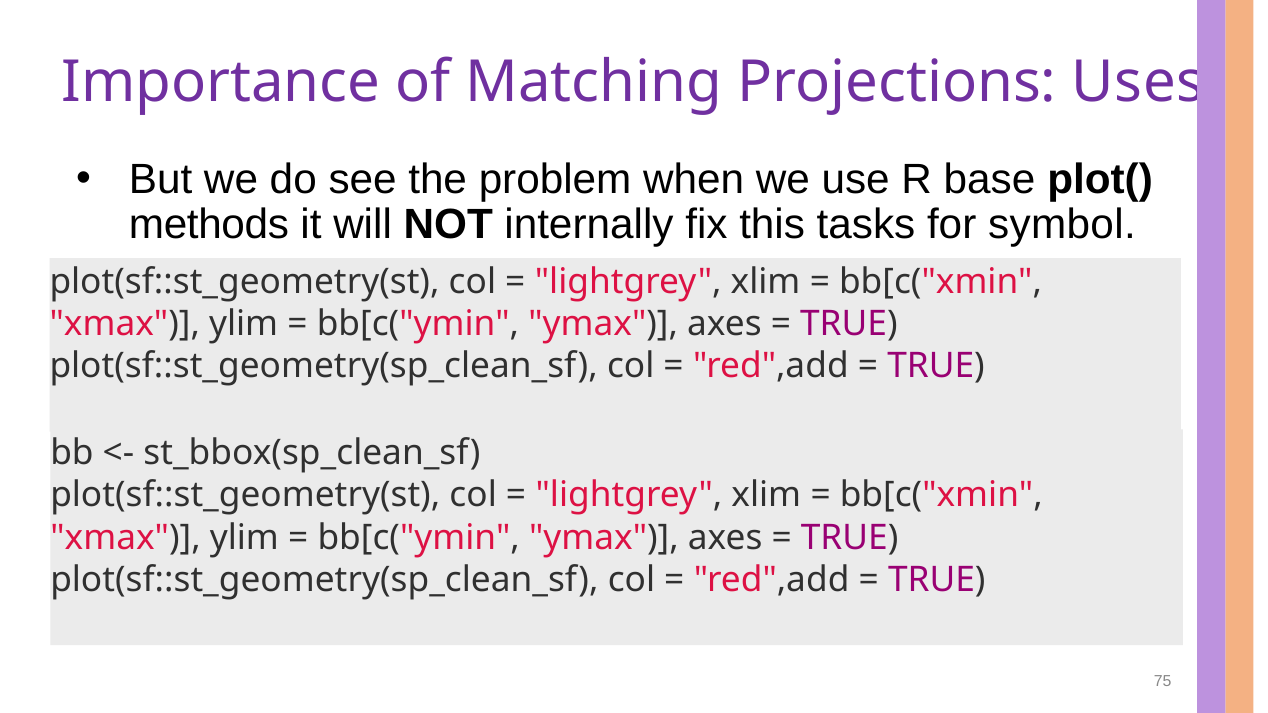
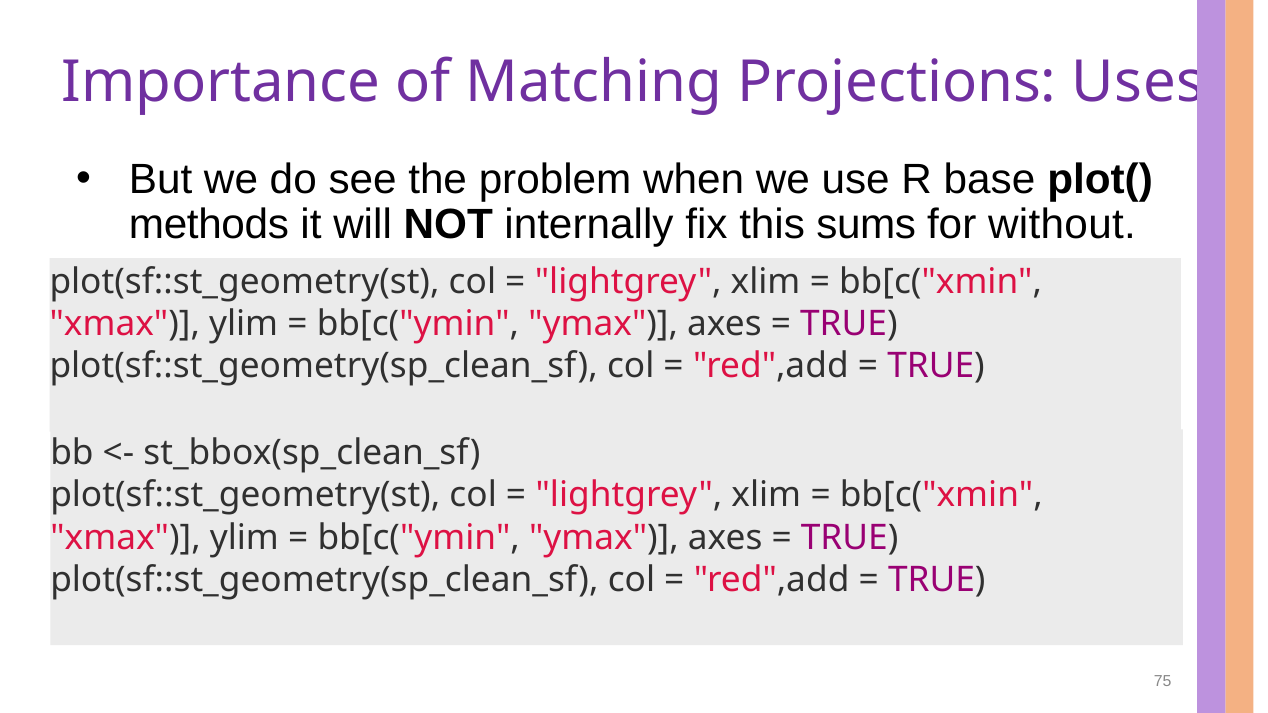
tasks: tasks -> sums (866, 225)
symbol: symbol -> without (1062, 225)
